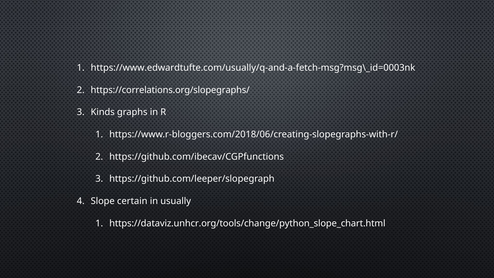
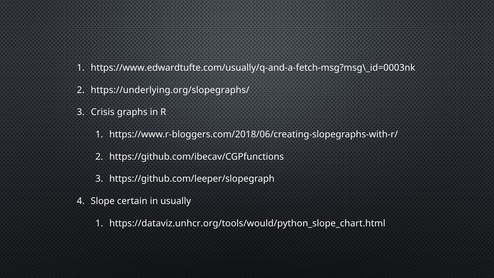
https://correlations.org/slopegraphs/: https://correlations.org/slopegraphs/ -> https://underlying.org/slopegraphs/ (170, 90)
Kinds: Kinds -> Crisis (103, 112)
https://dataviz.unhcr.org/tools/change/python_slope_chart.html: https://dataviz.unhcr.org/tools/change/python_slope_chart.html -> https://dataviz.unhcr.org/tools/would/python_slope_chart.html (247, 223)
